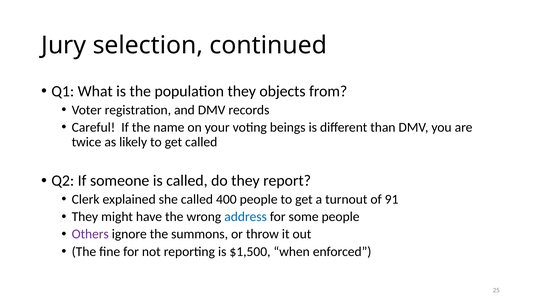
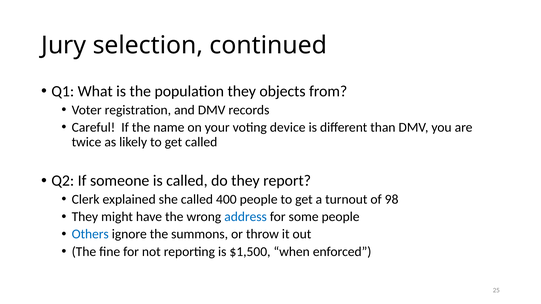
beings: beings -> device (288, 127)
91: 91 -> 98 (392, 200)
Others colour: purple -> blue (90, 234)
